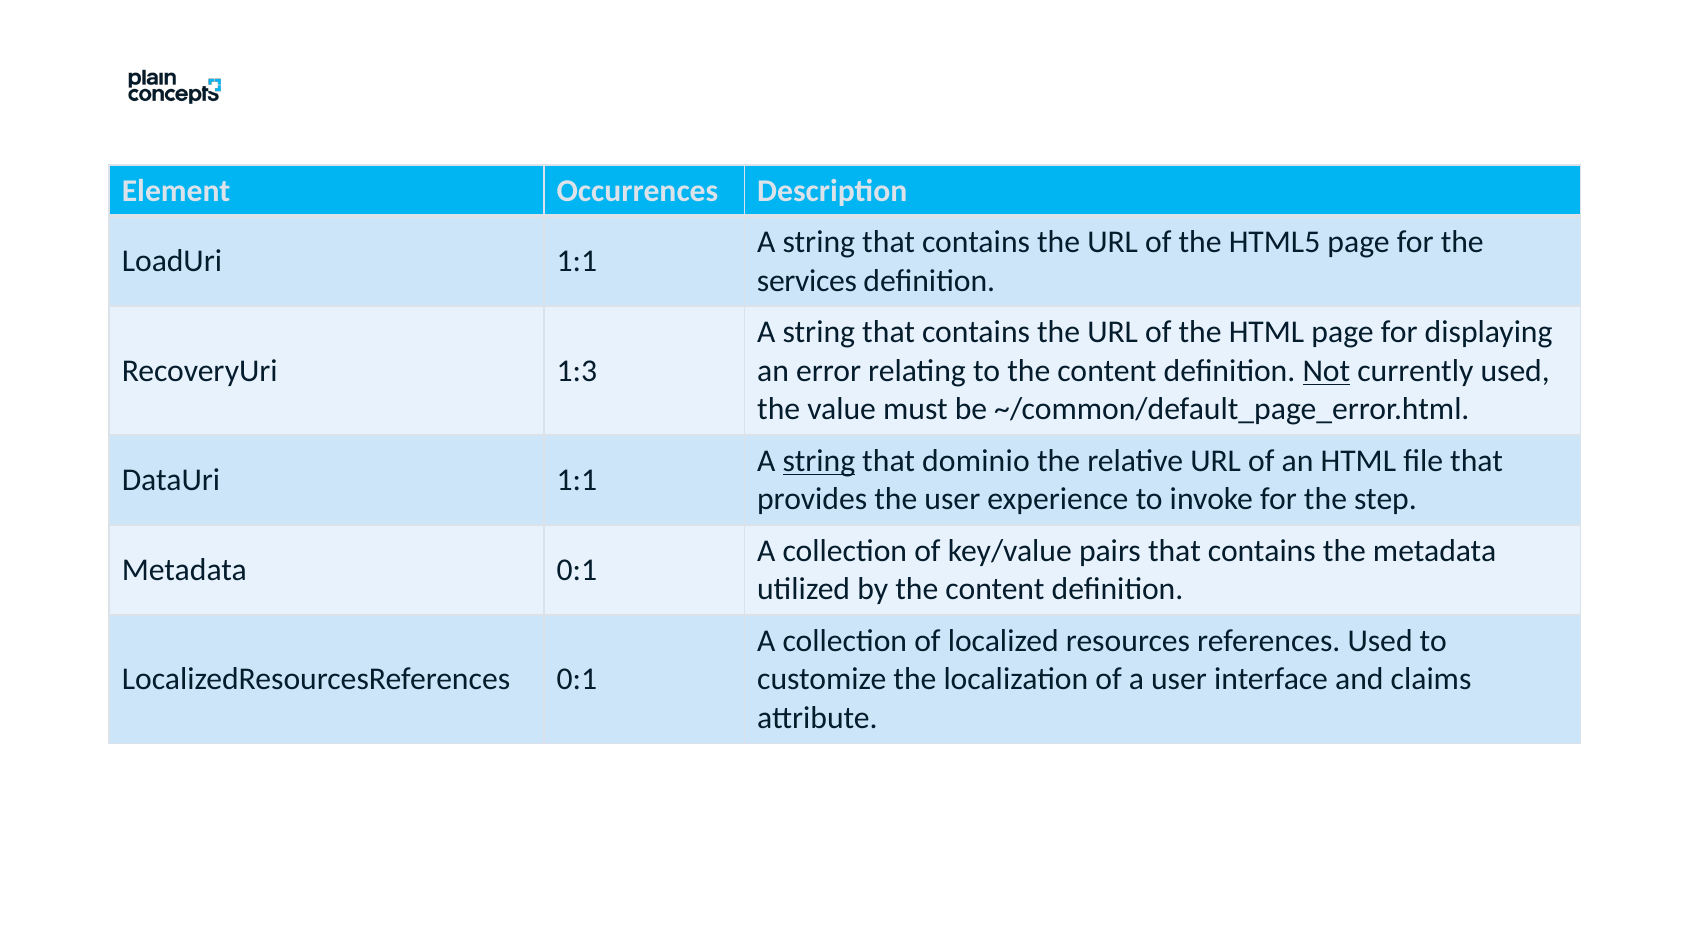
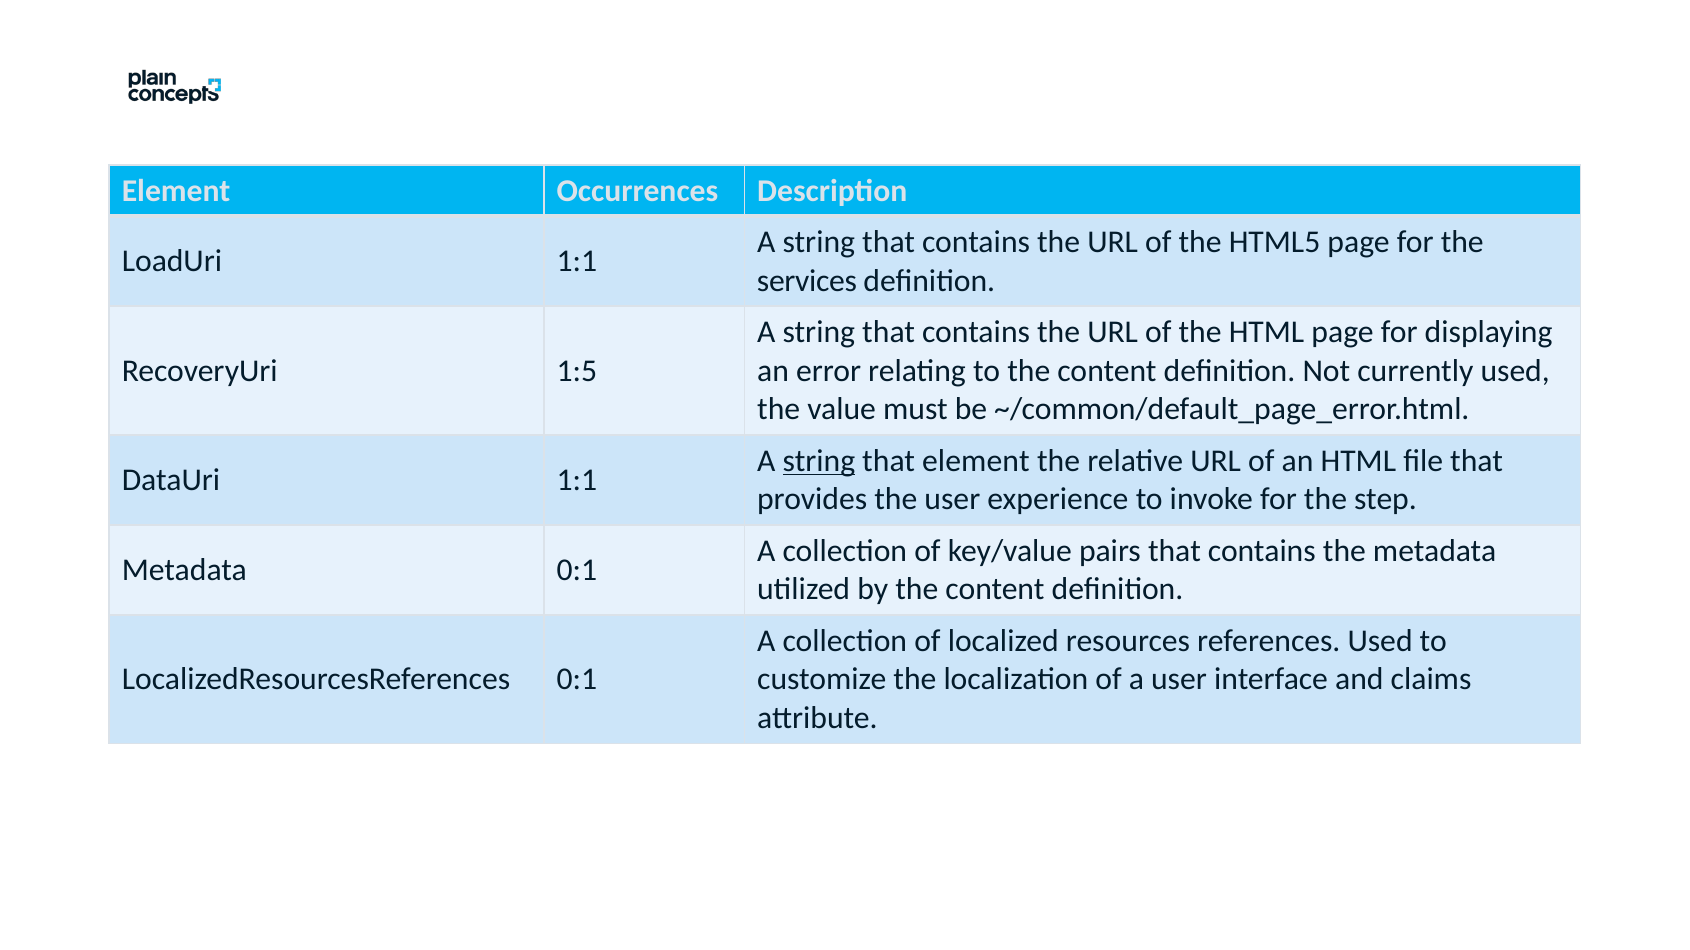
1:3: 1:3 -> 1:5 (577, 371)
Not underline: present -> none (1326, 371)
that dominio: dominio -> element (976, 461)
